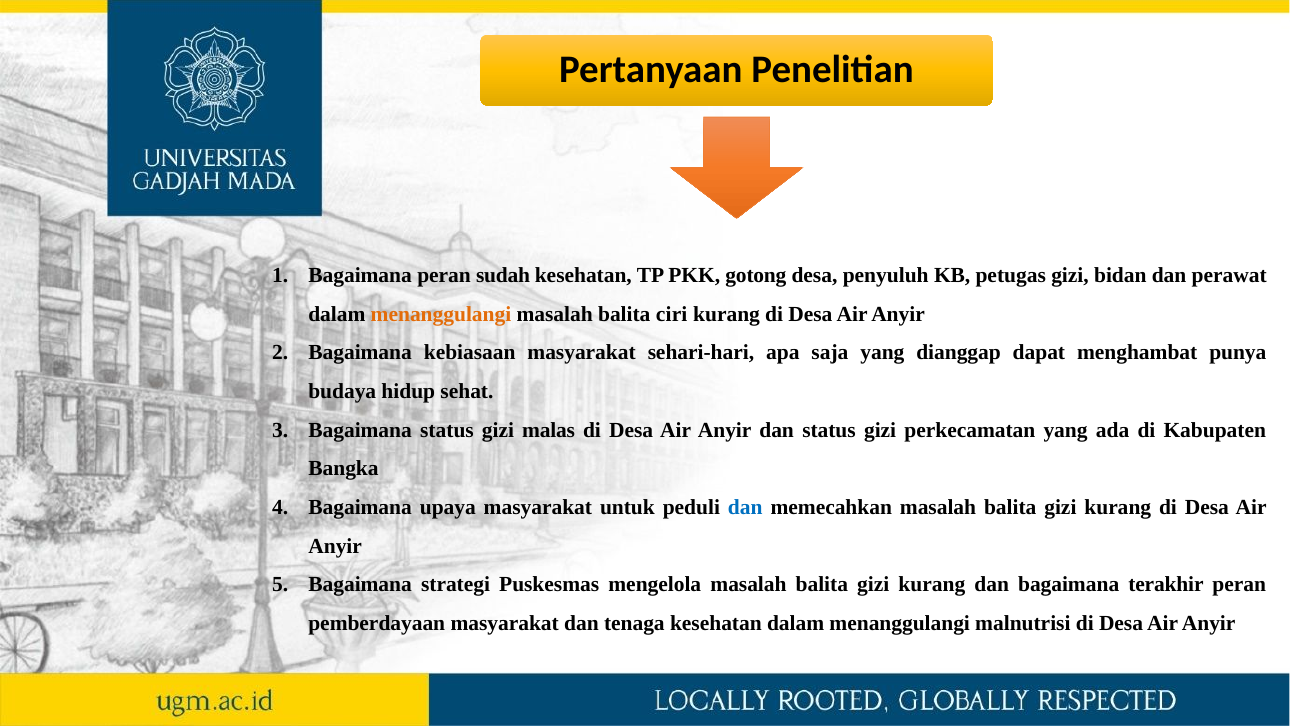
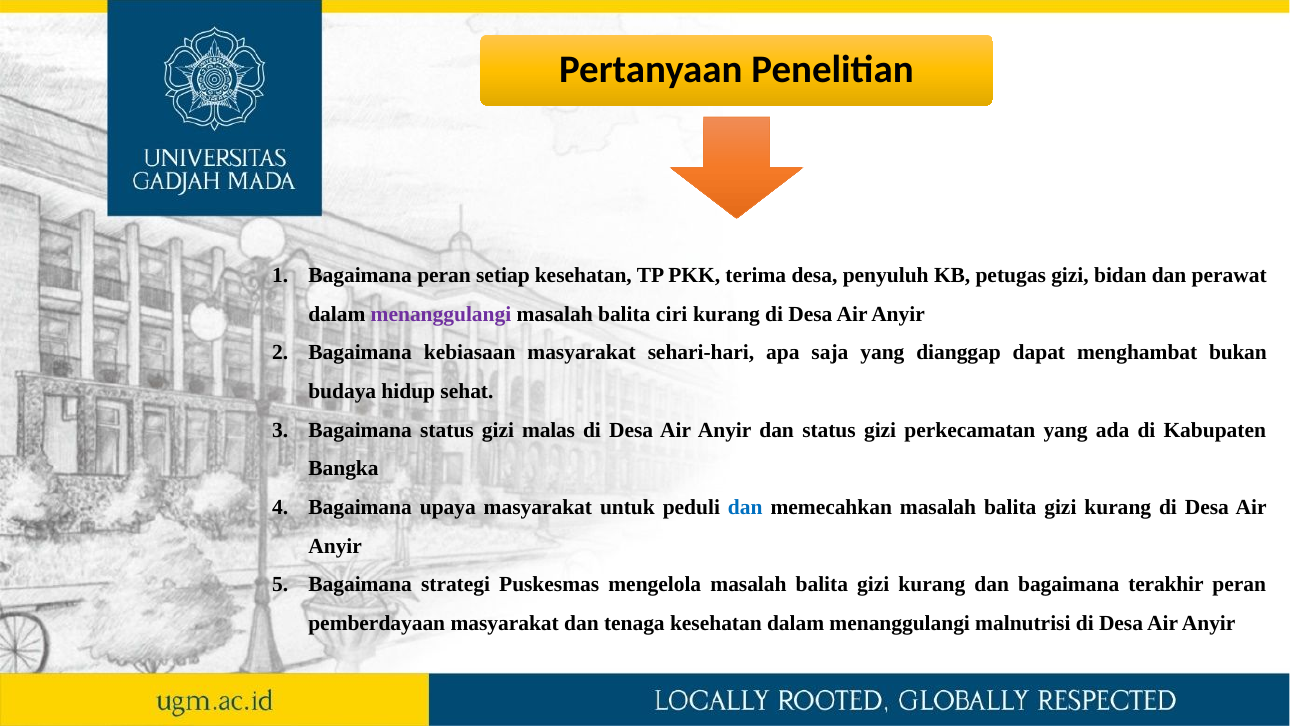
sudah: sudah -> setiap (503, 275)
gotong: gotong -> terima (756, 275)
menanggulangi colour: orange -> purple (441, 314)
punya: punya -> bukan (1238, 352)
